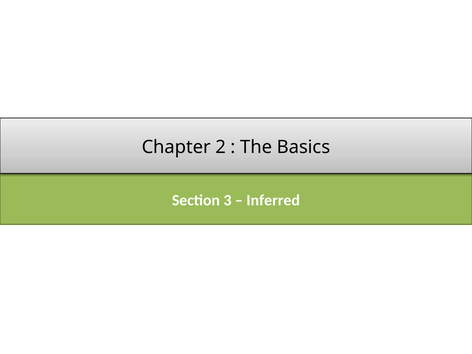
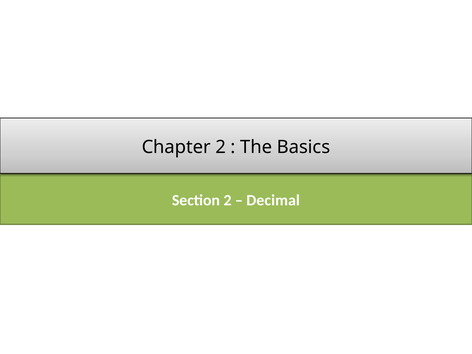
Section 3: 3 -> 2 (228, 200)
Inferred: Inferred -> Decimal (273, 200)
